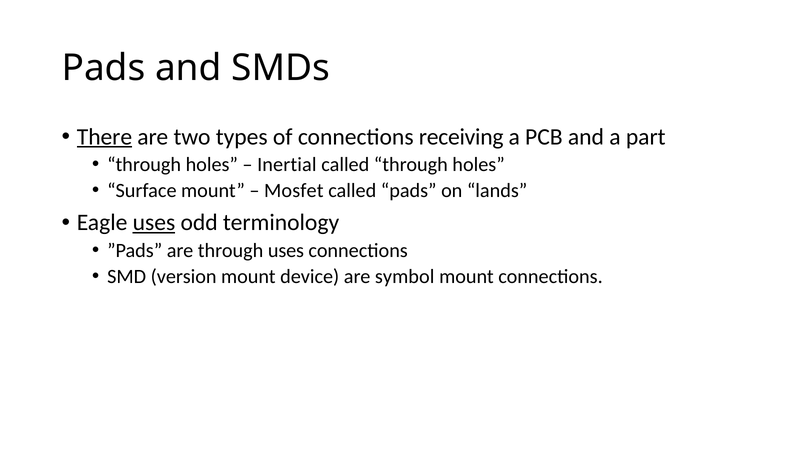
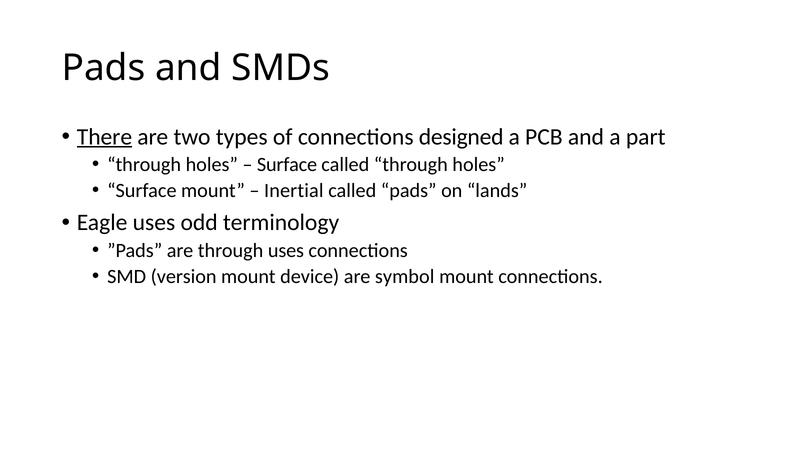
receiving: receiving -> designed (461, 137)
Inertial: Inertial -> Surface (287, 165)
Mosfet: Mosfet -> Inertial (294, 191)
uses underline: present -> none (154, 223)
